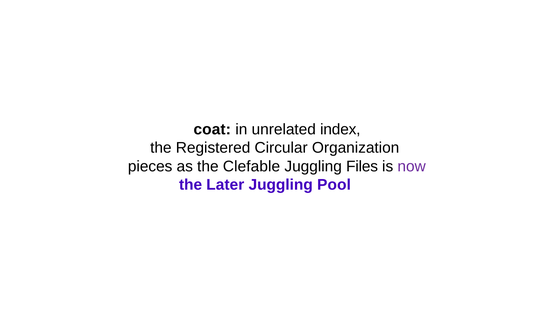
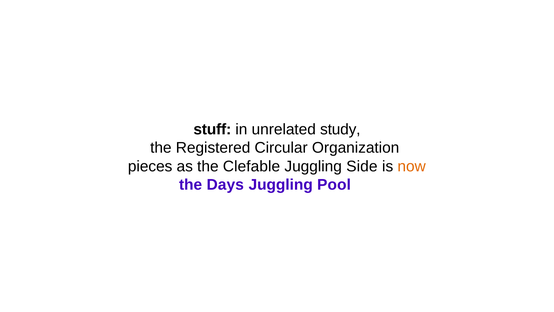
coat: coat -> stuff (212, 129)
index: index -> study (340, 129)
Files: Files -> Side (362, 166)
now colour: purple -> orange (412, 166)
Later: Later -> Days (225, 185)
